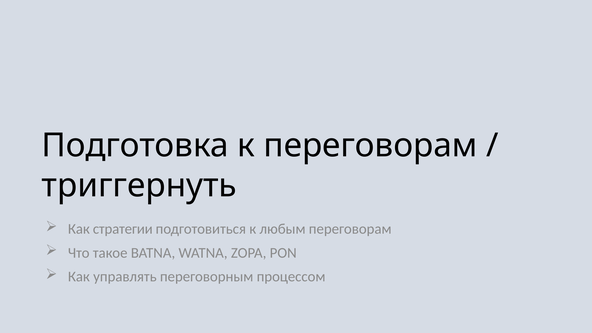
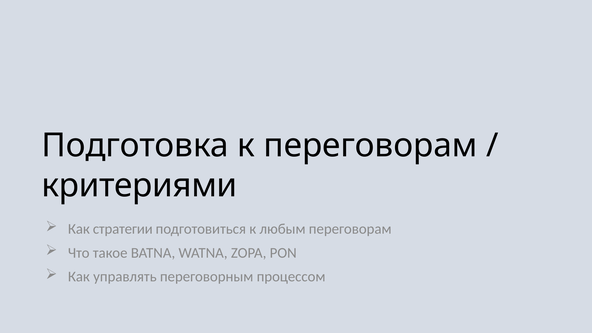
триггернуть: триггернуть -> критериями (139, 185)
